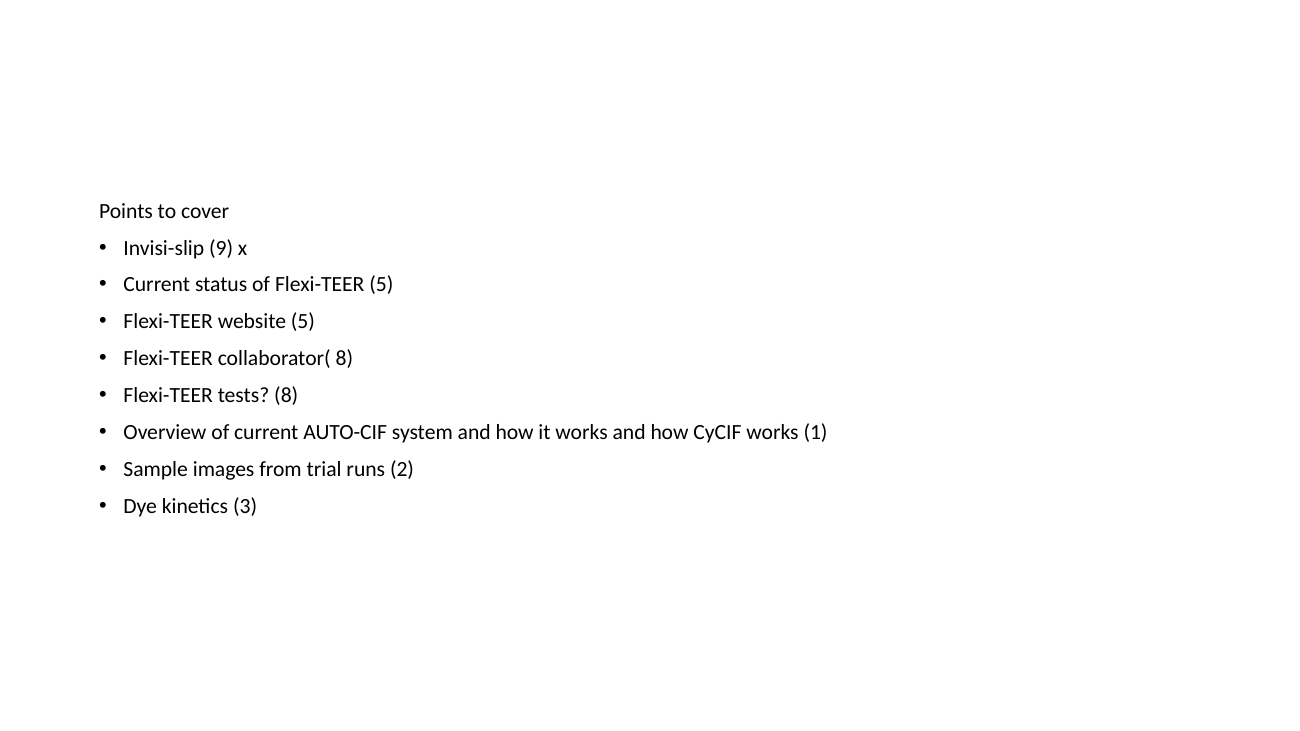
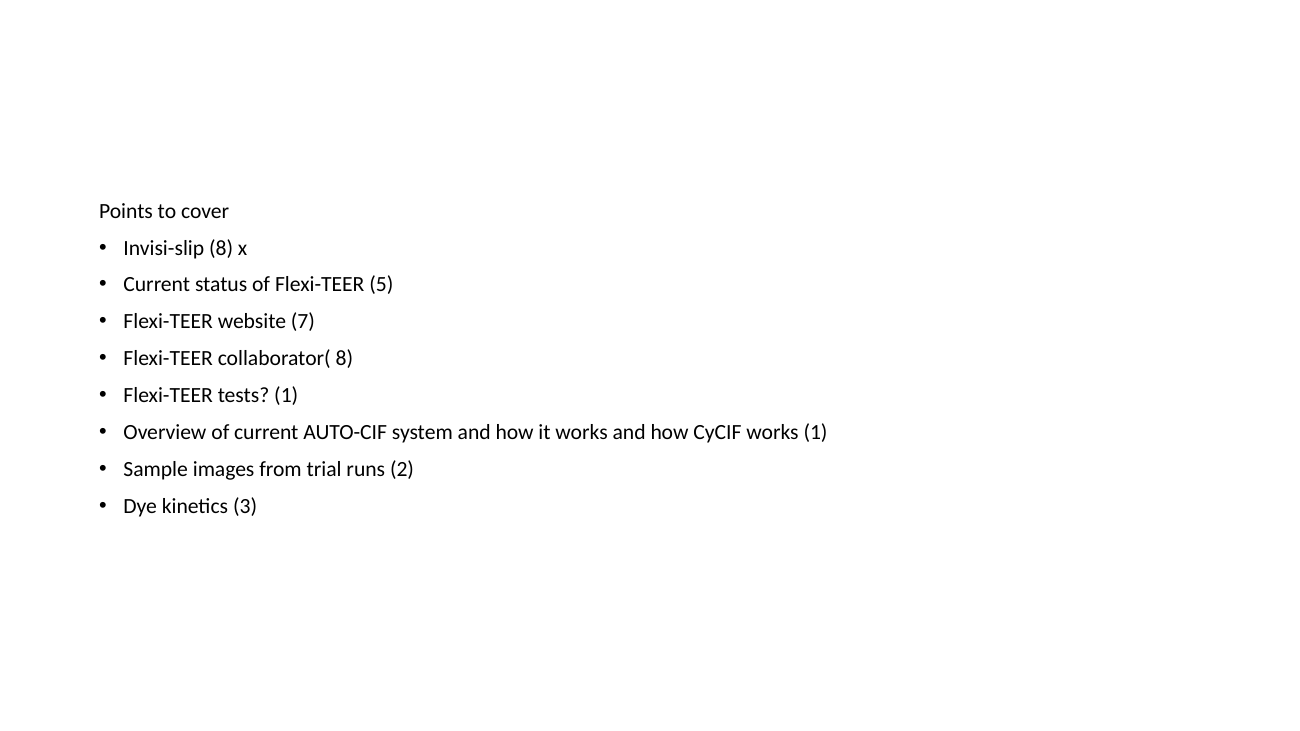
Invisi-slip 9: 9 -> 8 (221, 248)
website 5: 5 -> 7 (303, 322)
tests 8: 8 -> 1 (286, 396)
